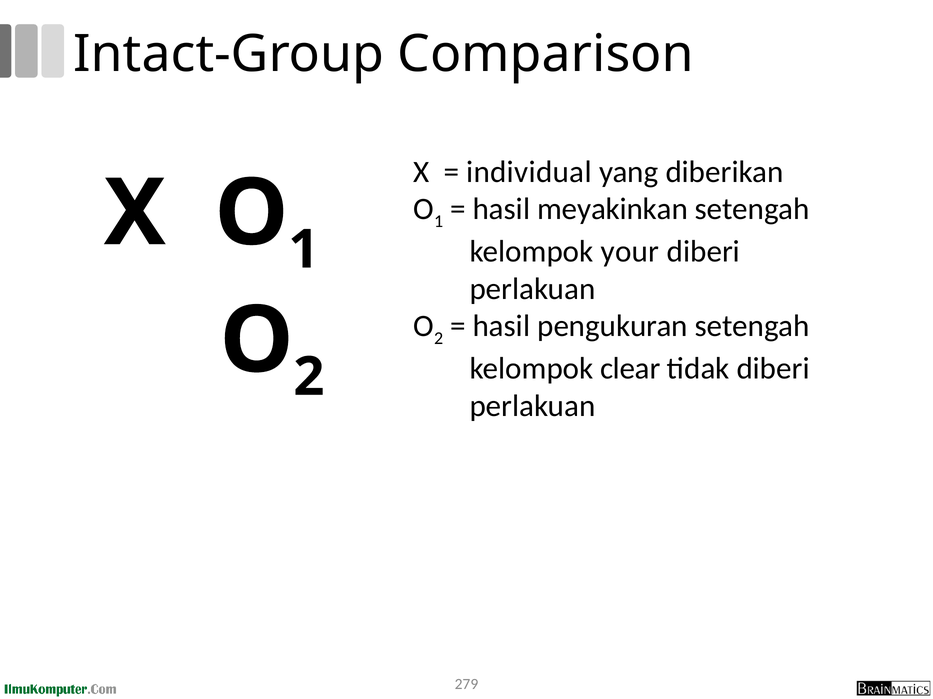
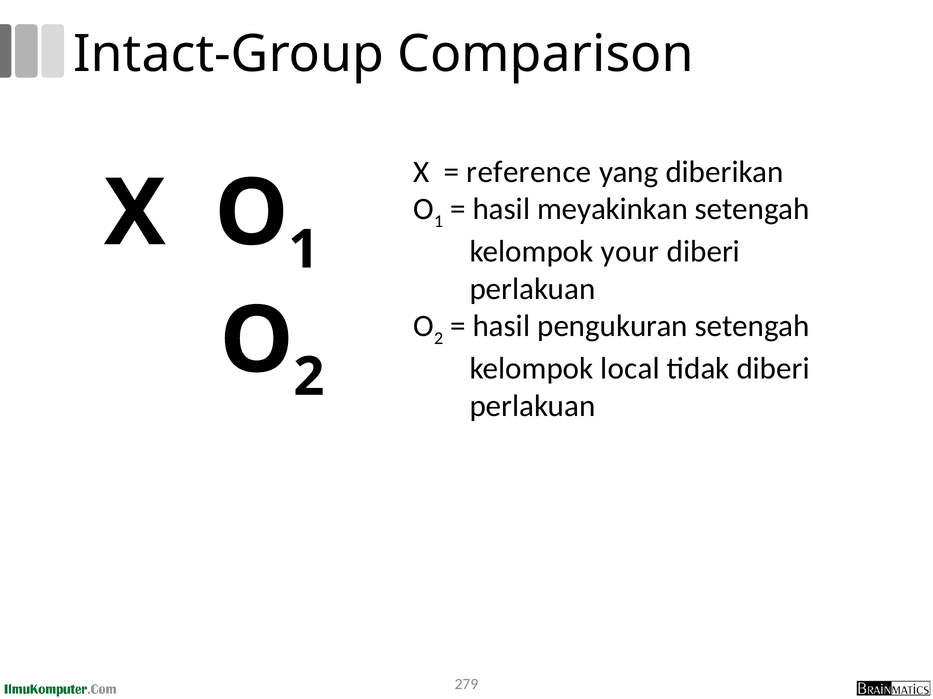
individual: individual -> reference (529, 172)
clear: clear -> local (630, 369)
